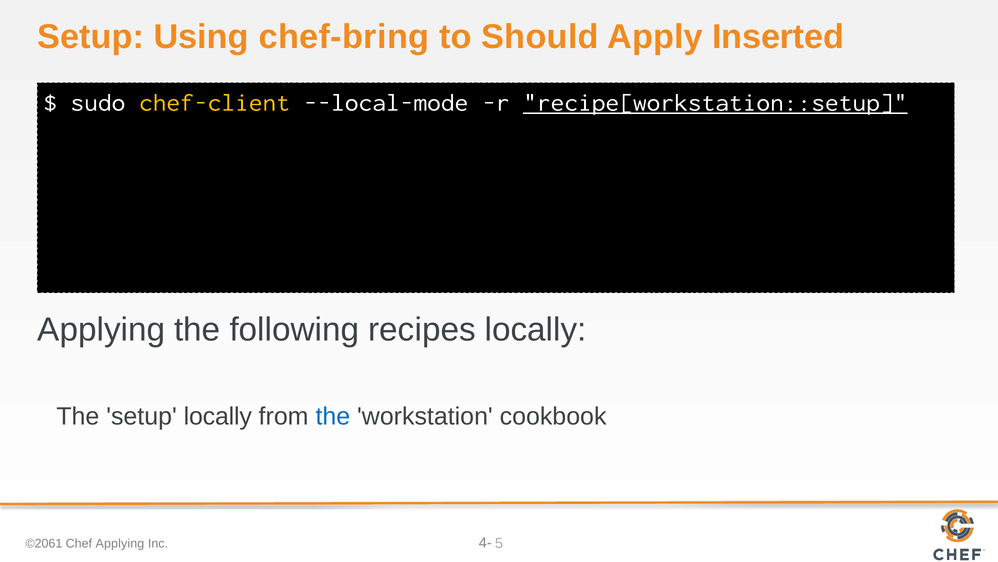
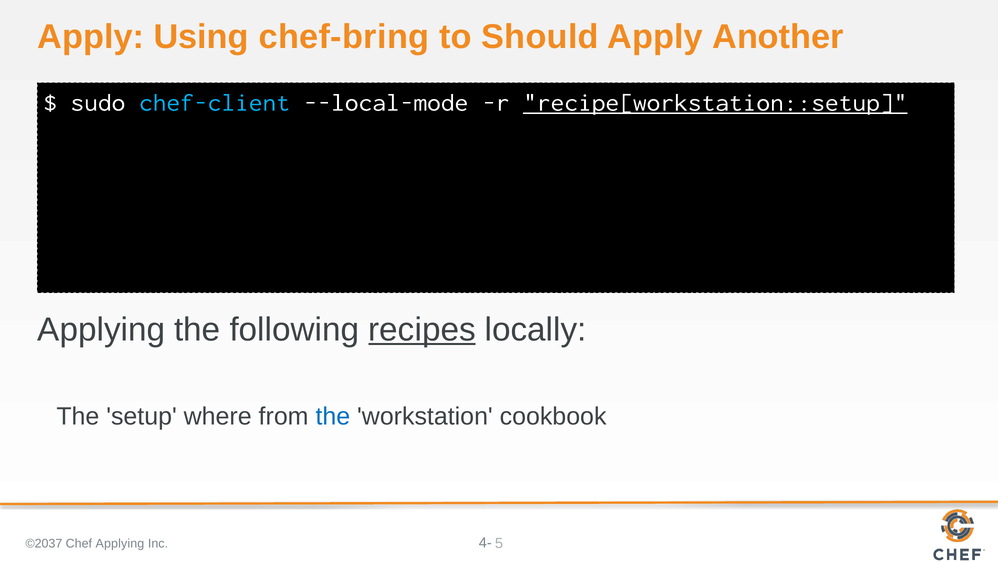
Setup: Setup -> Apply (91, 37)
Inserted: Inserted -> Another (778, 37)
chef-client colour: yellow -> light blue (214, 102)
recipes underline: none -> present (422, 329)
setup locally: locally -> where (218, 416)
©2061: ©2061 -> ©2037 (44, 543)
